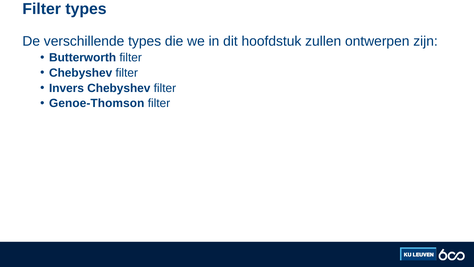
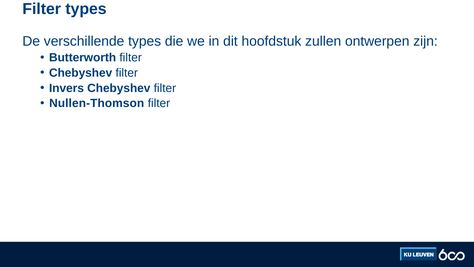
Genoe-Thomson: Genoe-Thomson -> Nullen-Thomson (97, 103)
